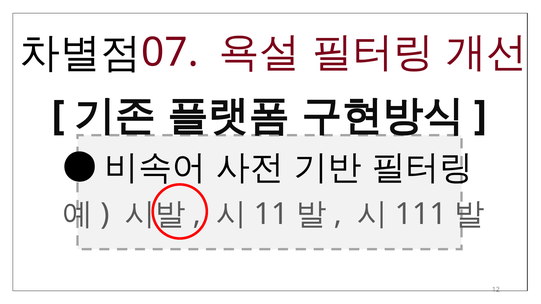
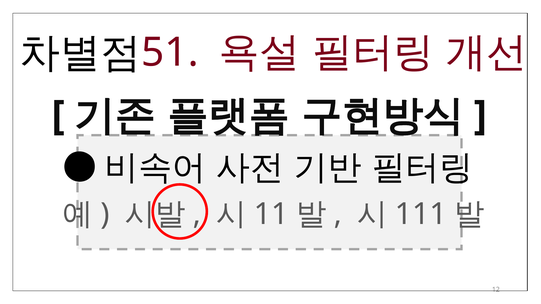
07: 07 -> 51 (170, 53)
